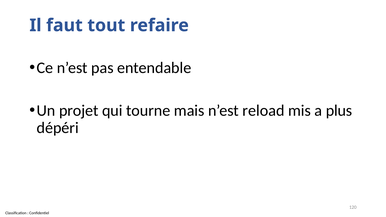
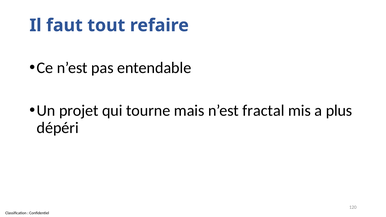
reload: reload -> fractal (263, 111)
